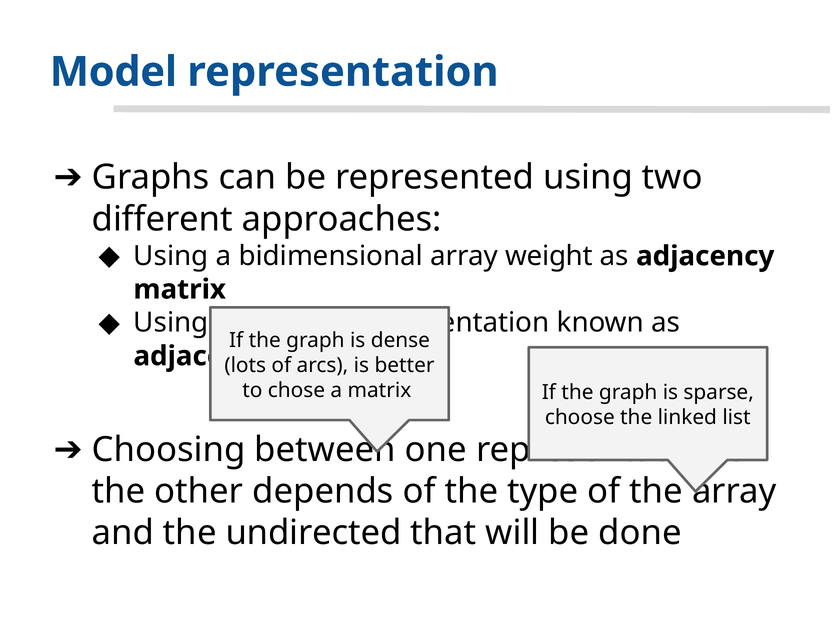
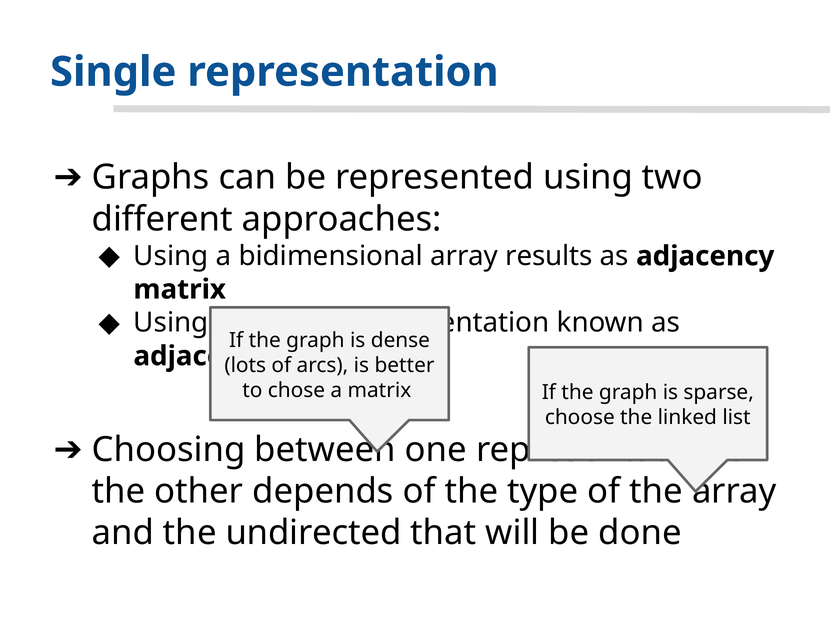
Model: Model -> Single (113, 72)
weight: weight -> results (549, 256)
